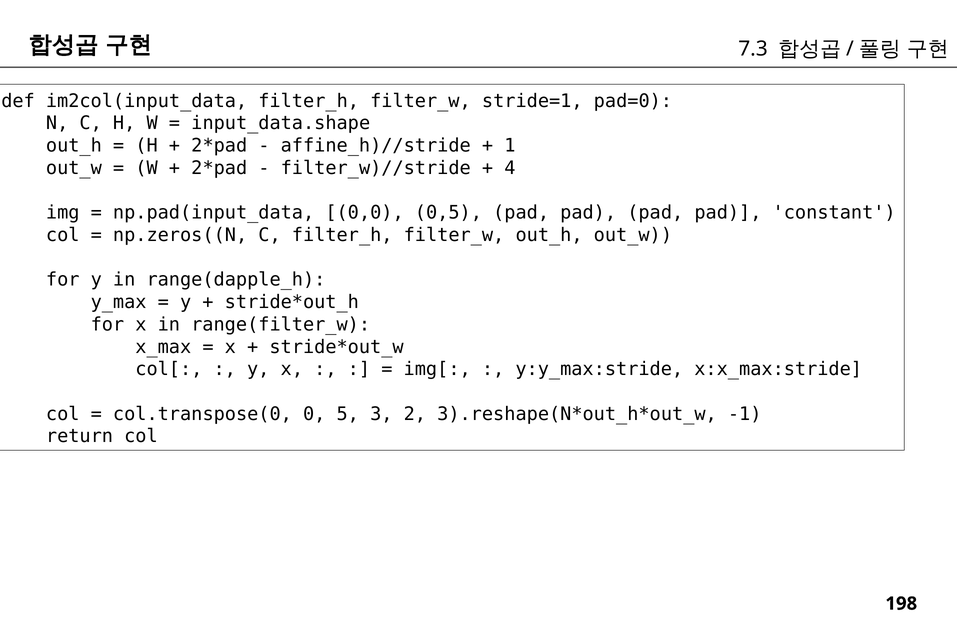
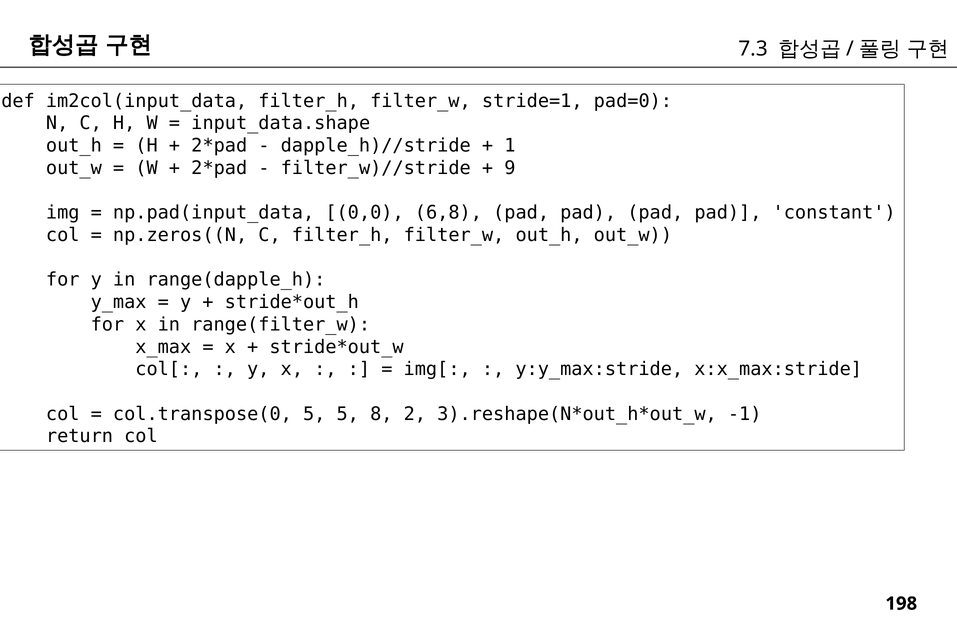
affine_h)//stride: affine_h)//stride -> dapple_h)//stride (376, 146)
4: 4 -> 9 (510, 168)
0,5: 0,5 -> 6,8 (448, 213)
col.transpose(0 0: 0 -> 5 (314, 414)
3: 3 -> 8 (381, 414)
